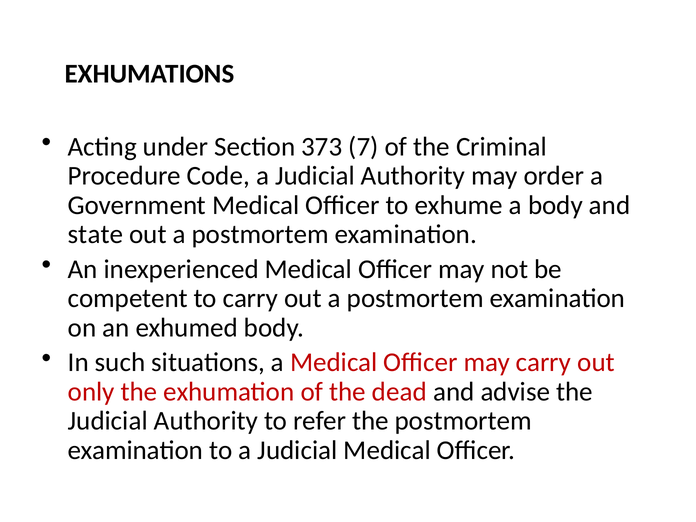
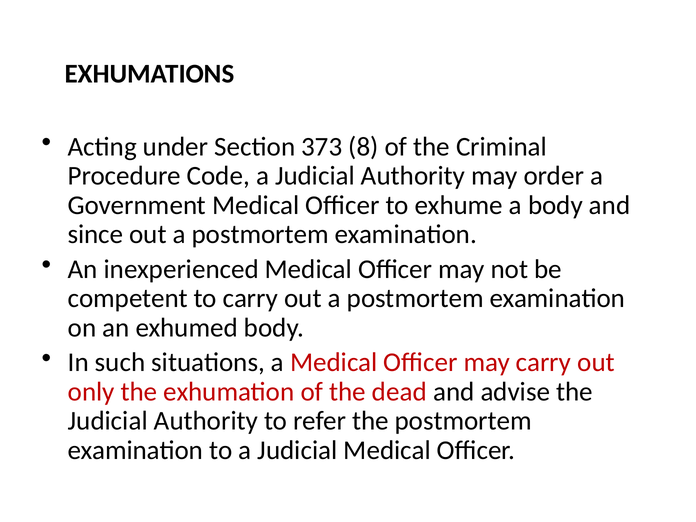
7: 7 -> 8 (364, 147)
state: state -> since (96, 234)
